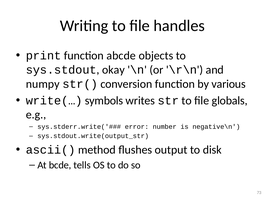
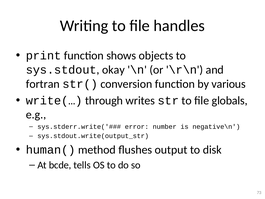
abcde: abcde -> shows (121, 56)
numpy: numpy -> fortran (43, 84)
symbols: symbols -> through (104, 100)
ascii(: ascii( -> human( (51, 150)
